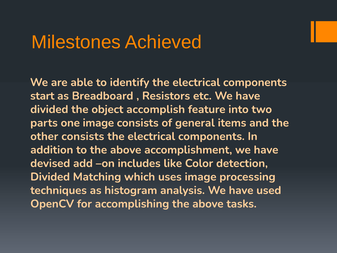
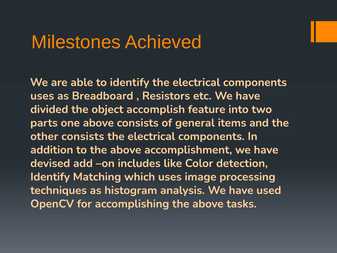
start: start -> uses (42, 96)
one image: image -> above (98, 123)
Divided: Divided -> Identify (50, 177)
